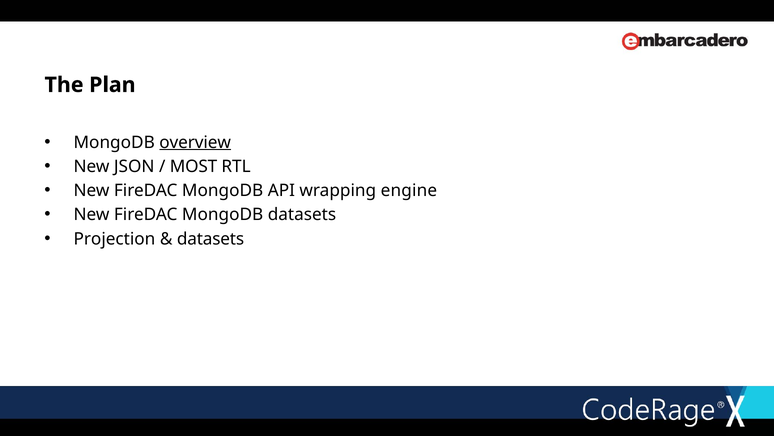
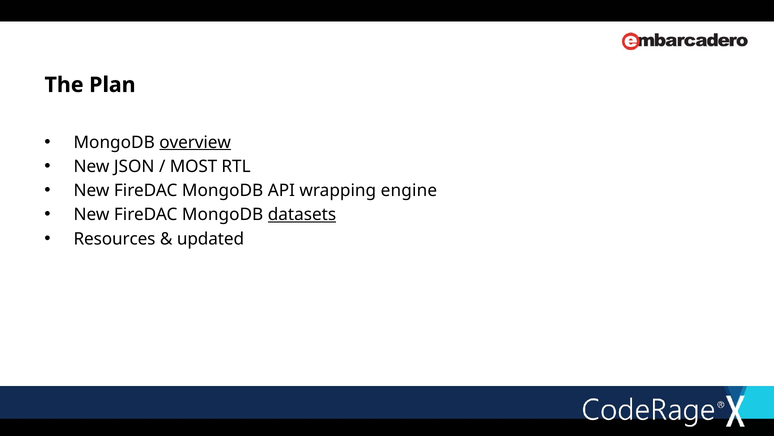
datasets underline: none -> present (302, 214)
Projection: Projection -> Resources (114, 238)
datasets: datasets -> updated (210, 238)
